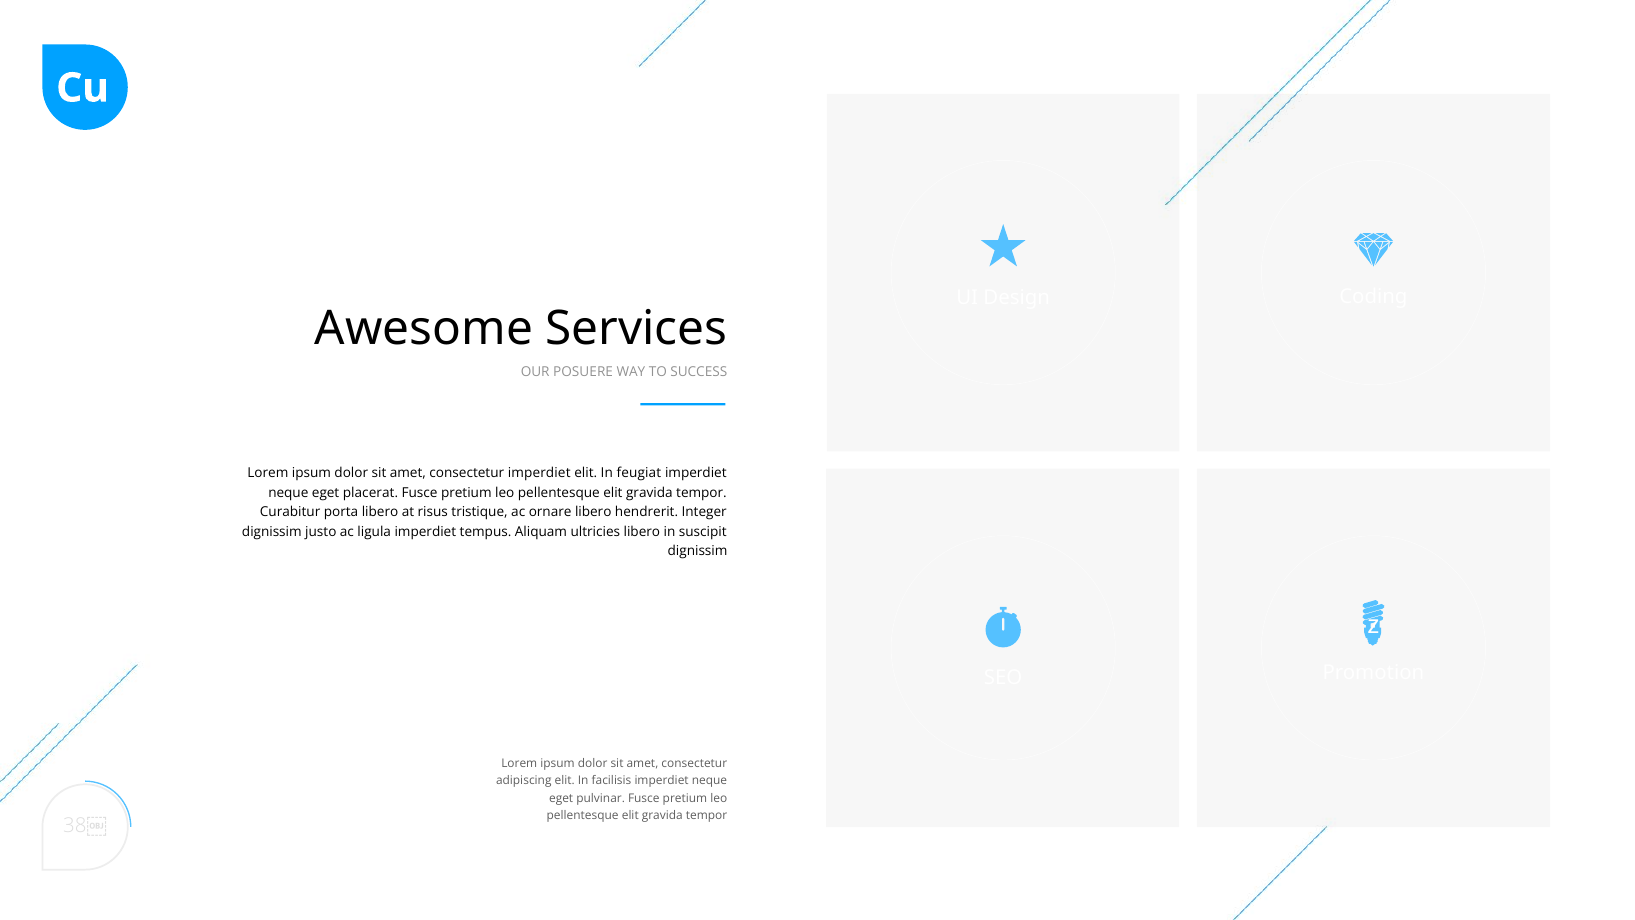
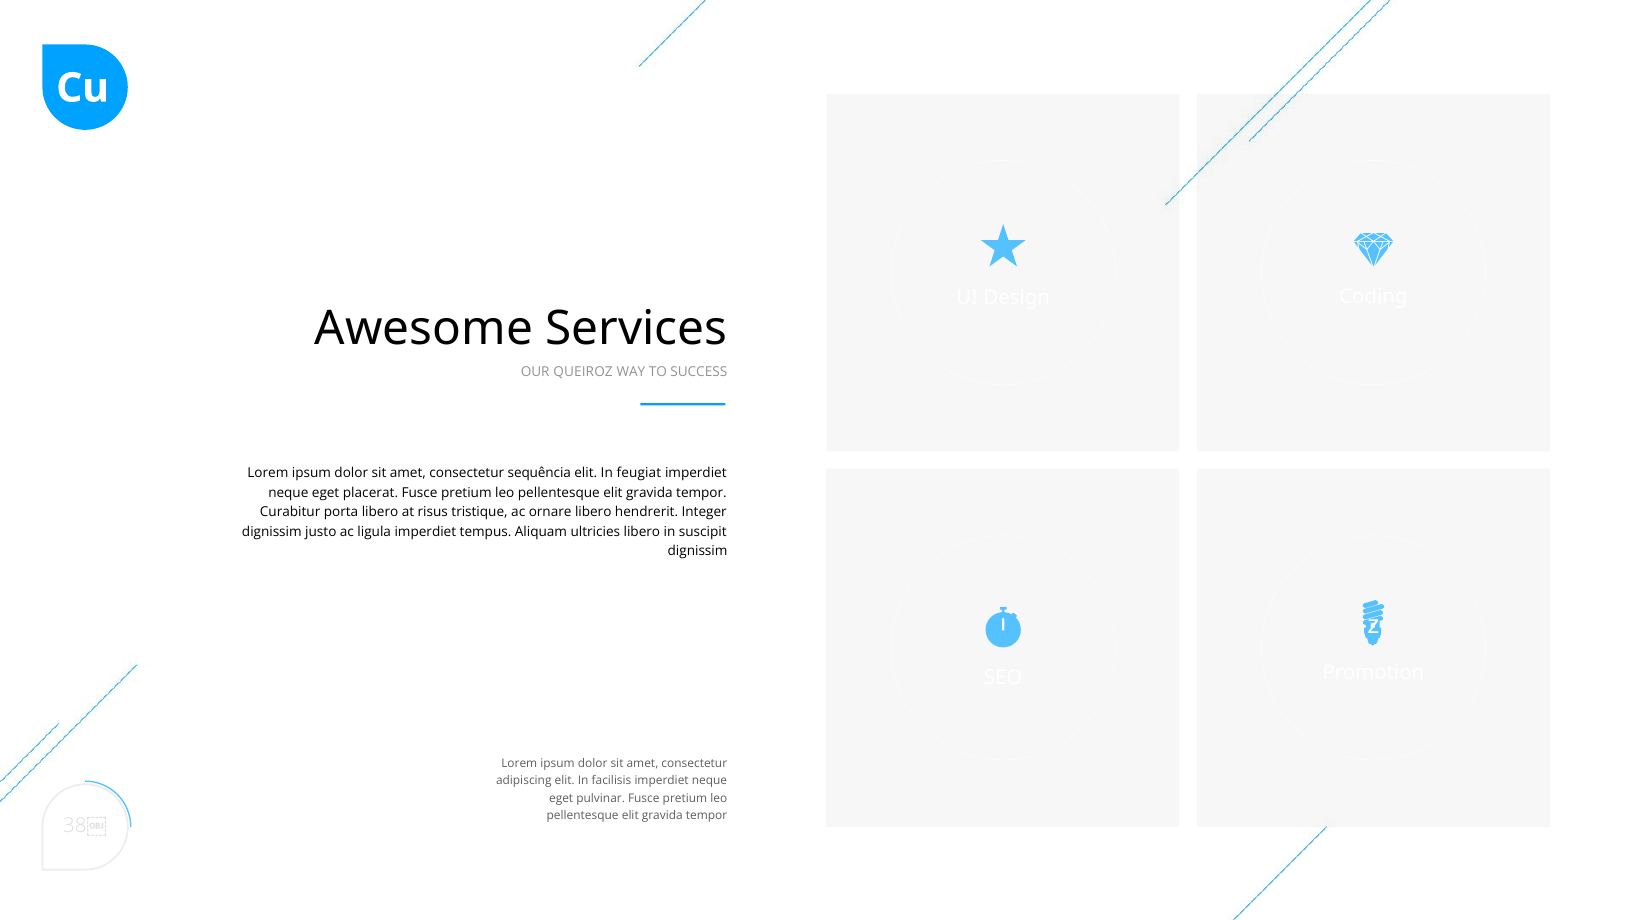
POSUERE: POSUERE -> QUEIROZ (583, 372)
consectetur imperdiet: imperdiet -> sequência (539, 473)
